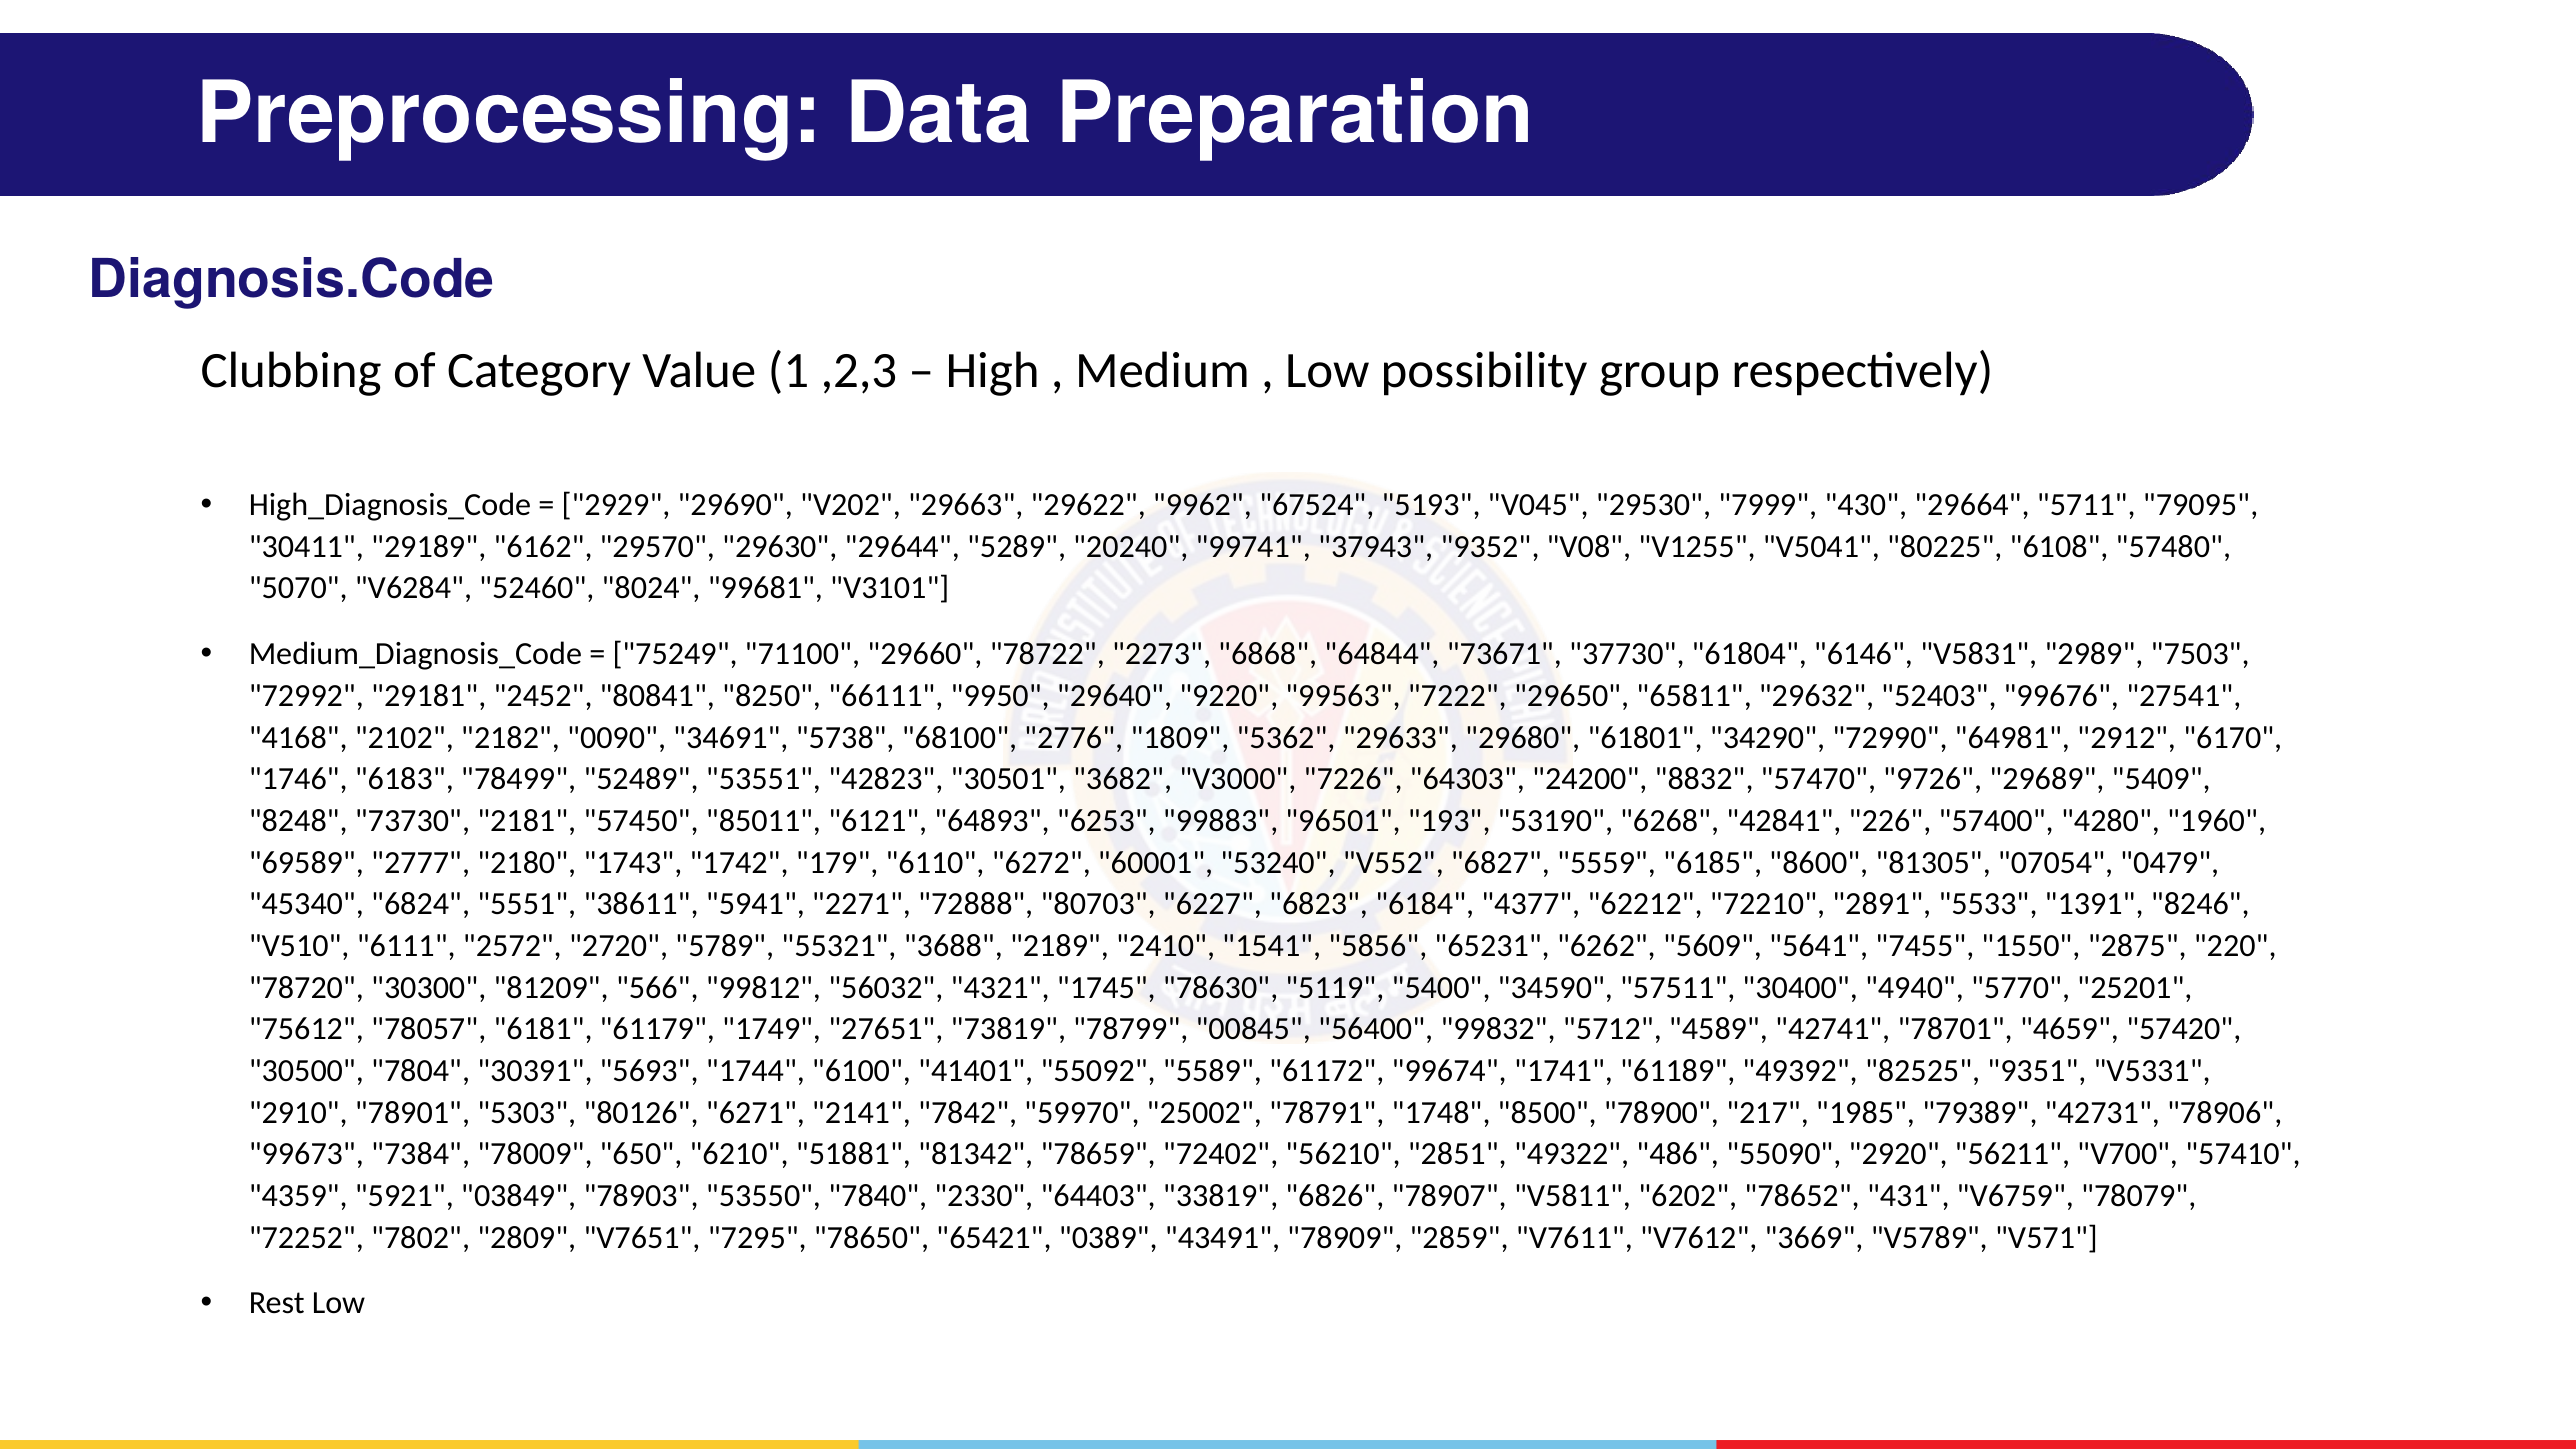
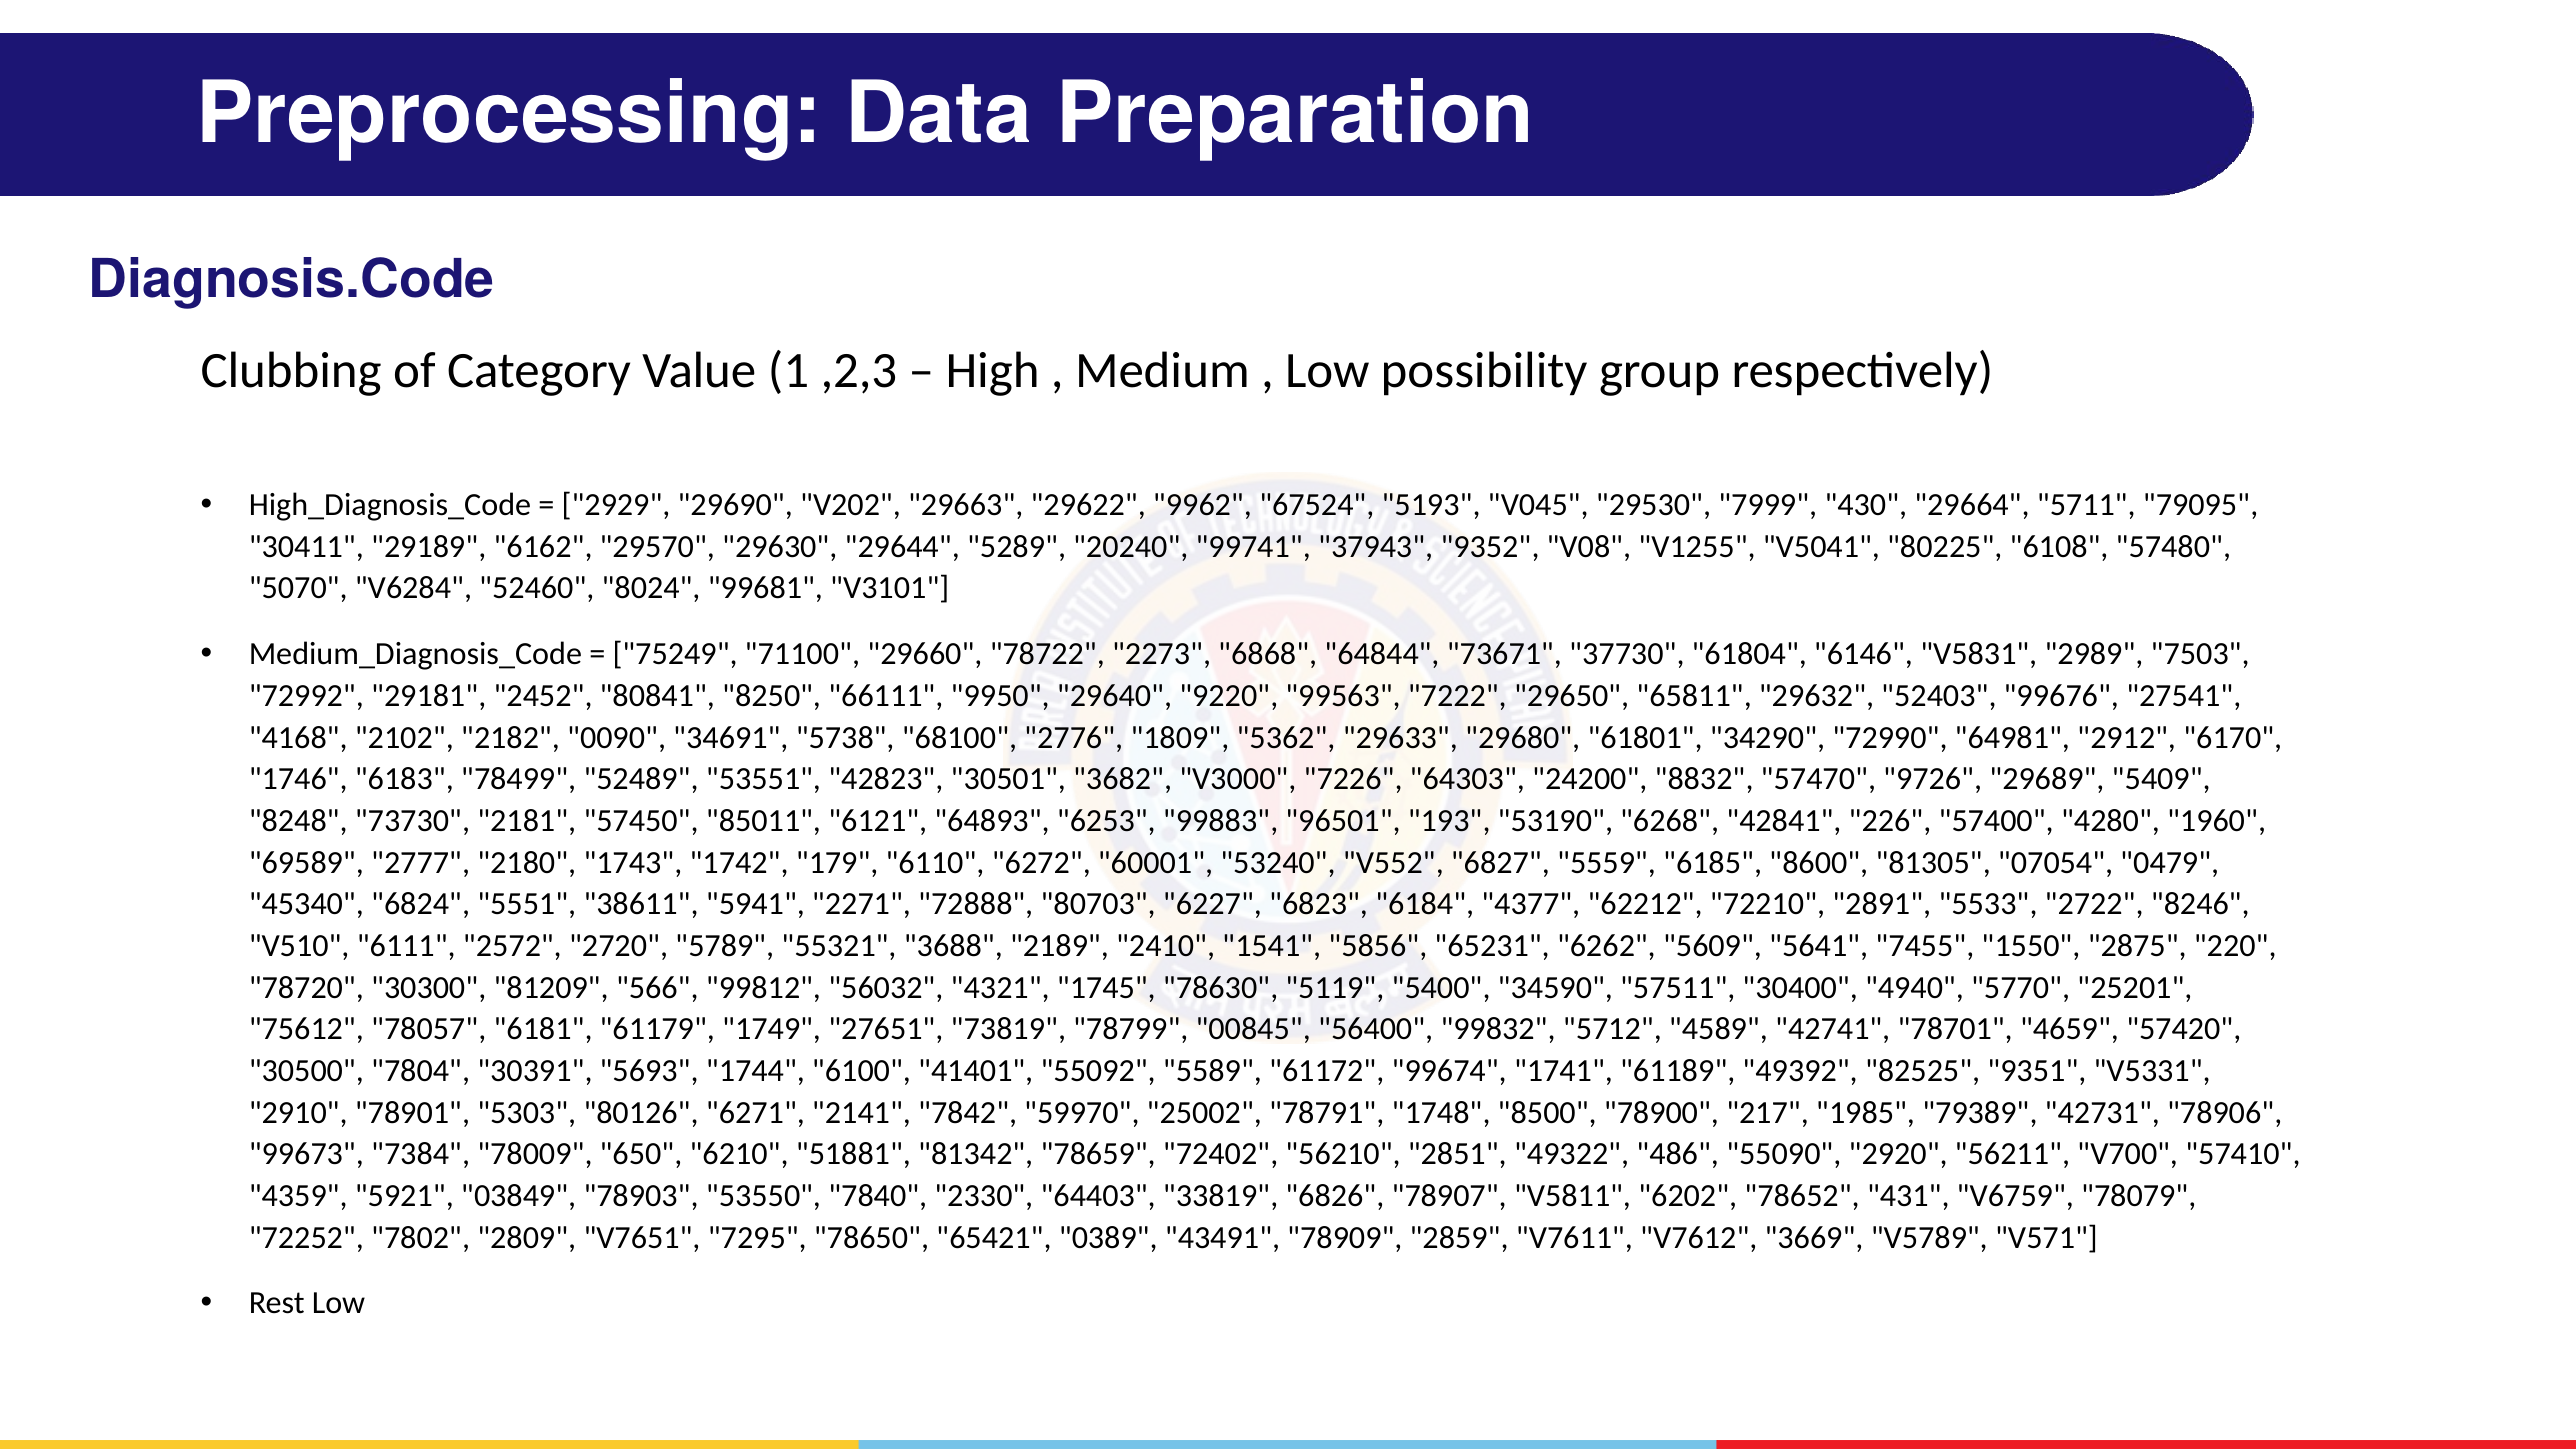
1391: 1391 -> 2722 (2094, 904)
